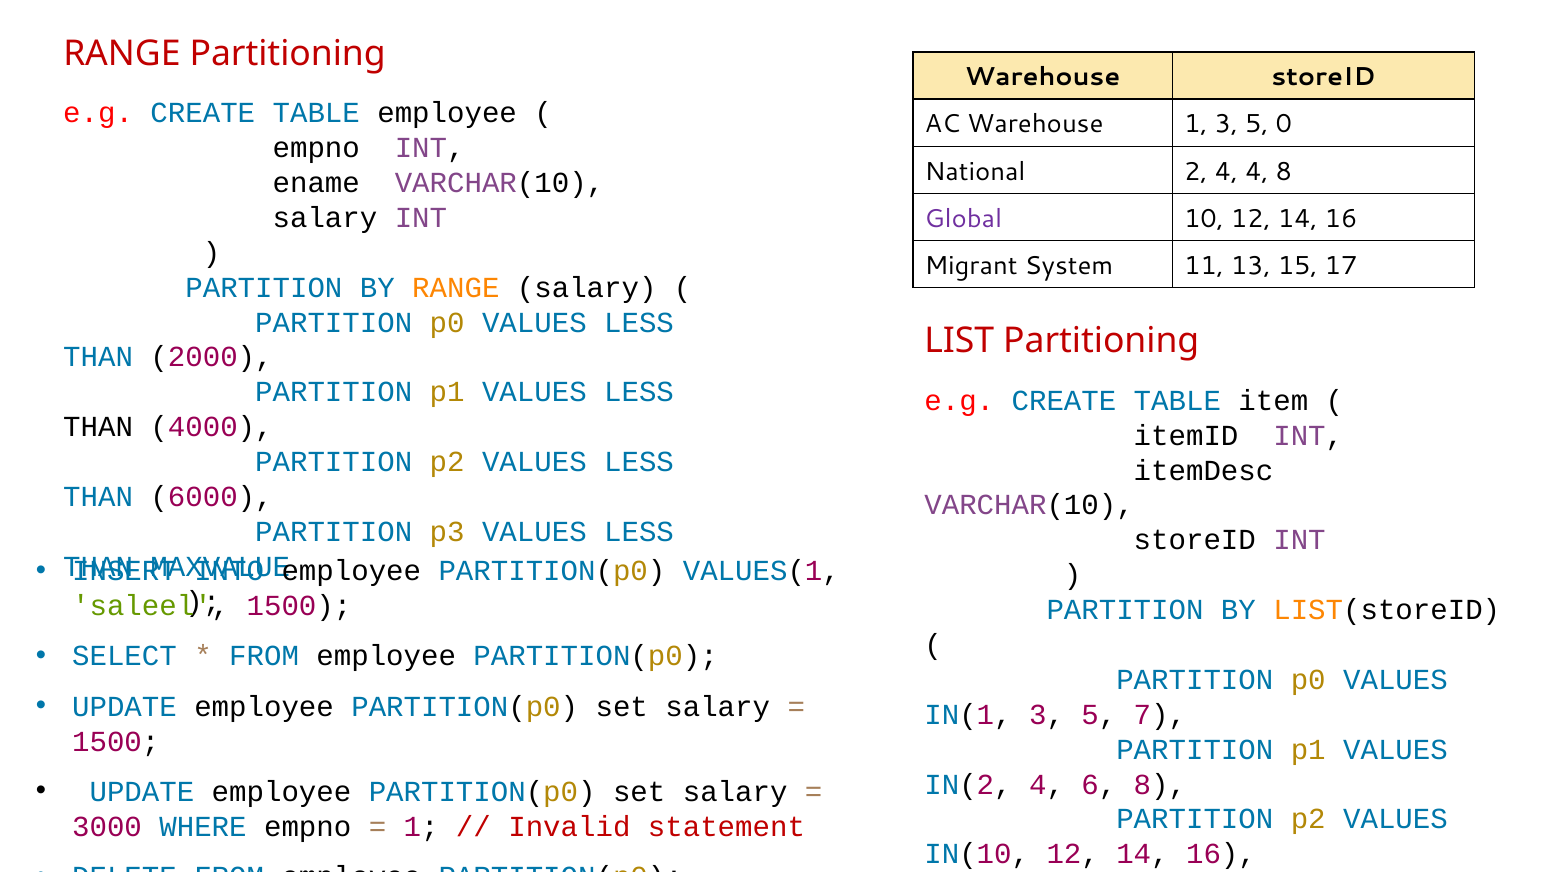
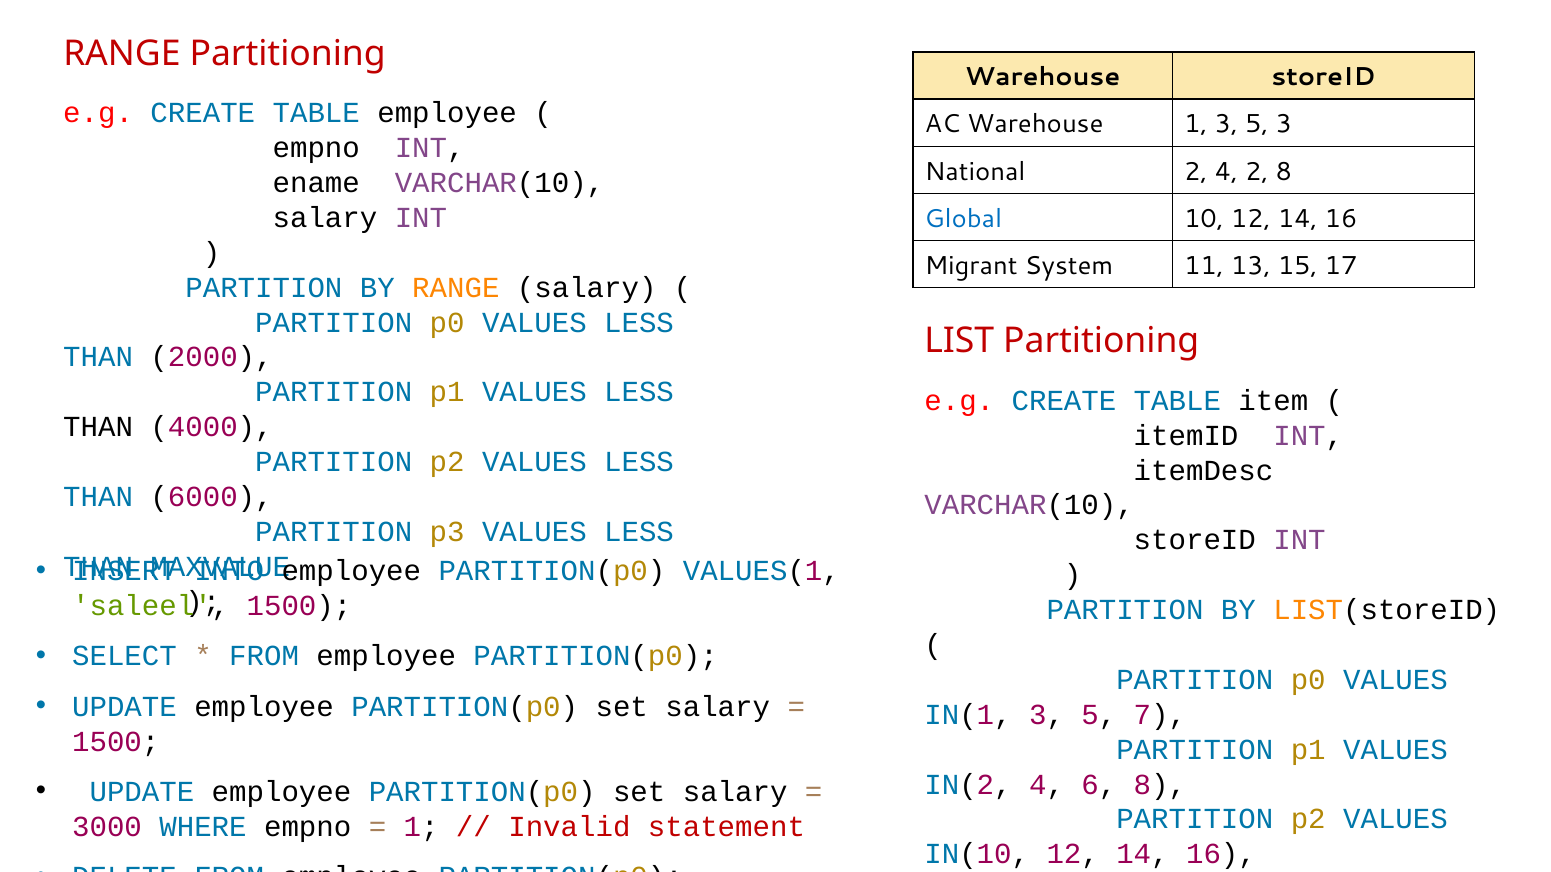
5 0: 0 -> 3 (1284, 125)
4 4: 4 -> 2 (1257, 172)
Global colour: purple -> blue (963, 219)
